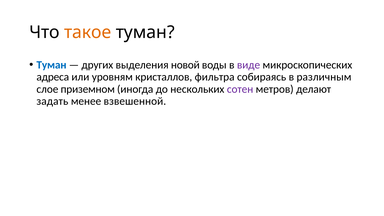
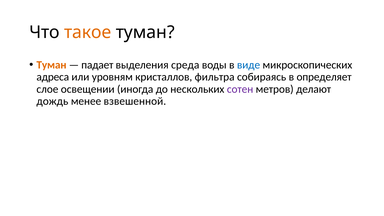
Туман colour: blue -> orange (51, 65)
других: других -> падает (97, 65)
новой: новой -> среда (185, 65)
виде colour: purple -> blue (249, 65)
различным: различным -> определяет (324, 77)
приземном: приземном -> освещении (88, 89)
задать: задать -> дождь (52, 101)
